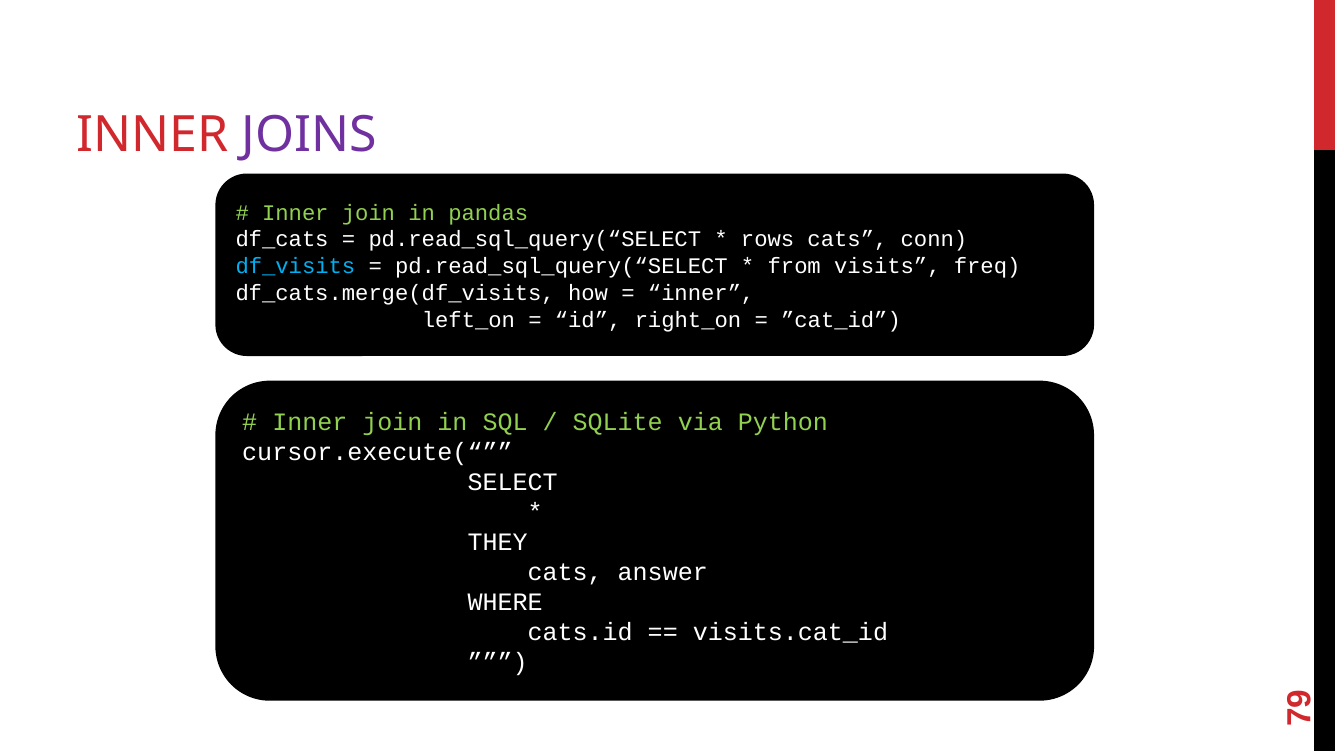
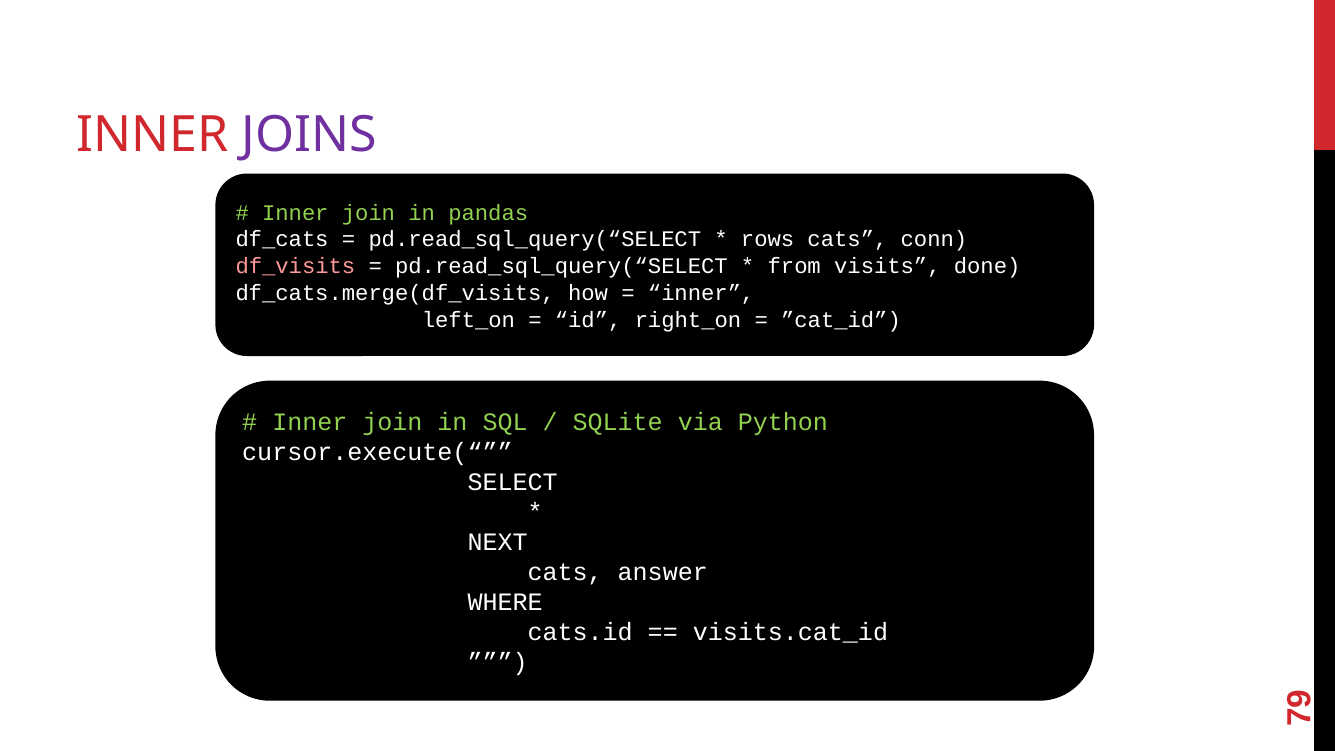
df_visits colour: light blue -> pink (295, 266)
freq: freq -> done (987, 266)
THEY: THEY -> NEXT (498, 542)
